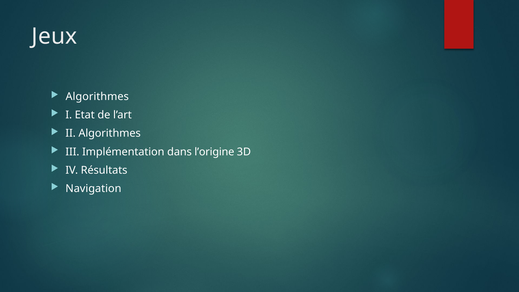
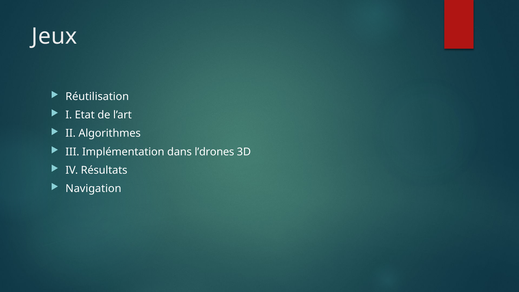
Algorithmes: Algorithmes -> Réutilisation (97, 97)
l’origine: l’origine -> l’drones (214, 152)
